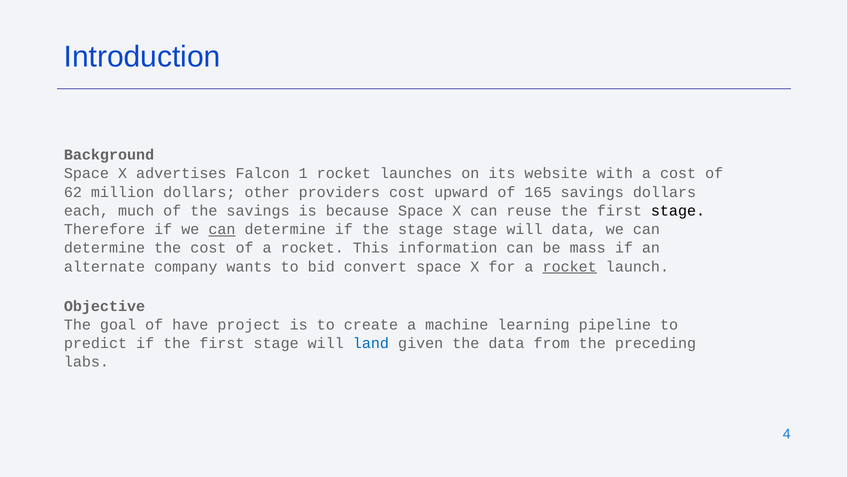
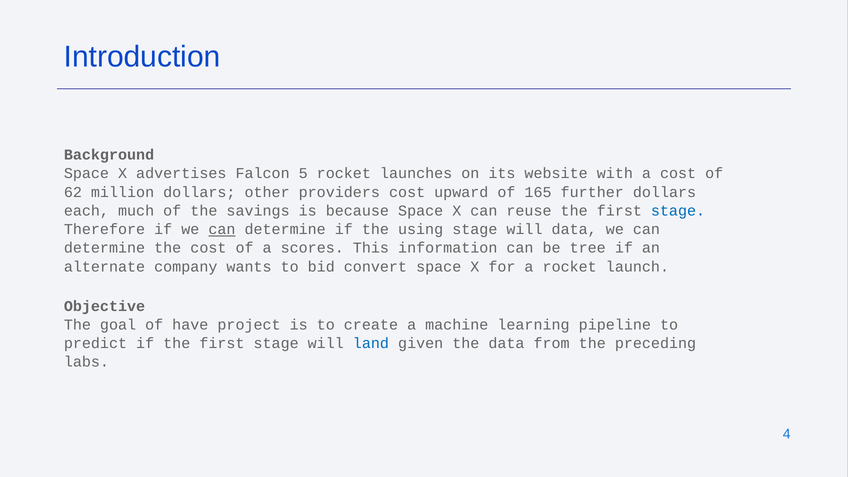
1: 1 -> 5 (303, 173)
165 savings: savings -> further (592, 192)
stage colour: black -> blue (678, 211)
the stage: stage -> using (421, 229)
of a rocket: rocket -> scores (312, 248)
mass: mass -> tree (588, 248)
rocket underline: present -> none (570, 267)
